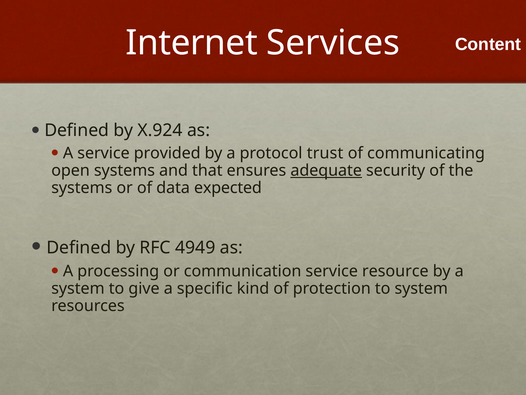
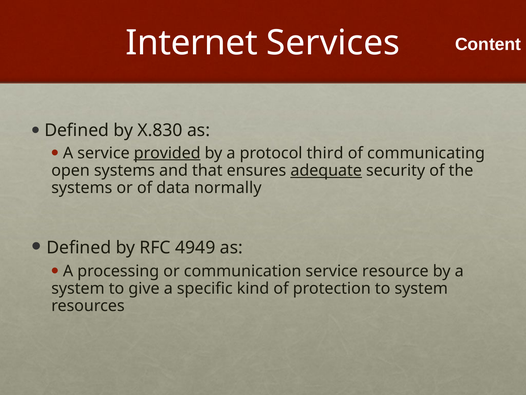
X.924: X.924 -> X.830 (160, 130)
provided underline: none -> present (167, 153)
trust: trust -> third (325, 153)
expected: expected -> normally (228, 188)
